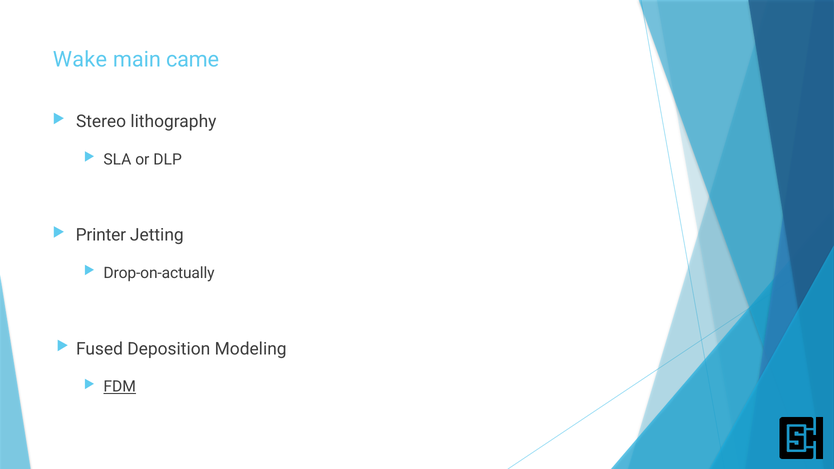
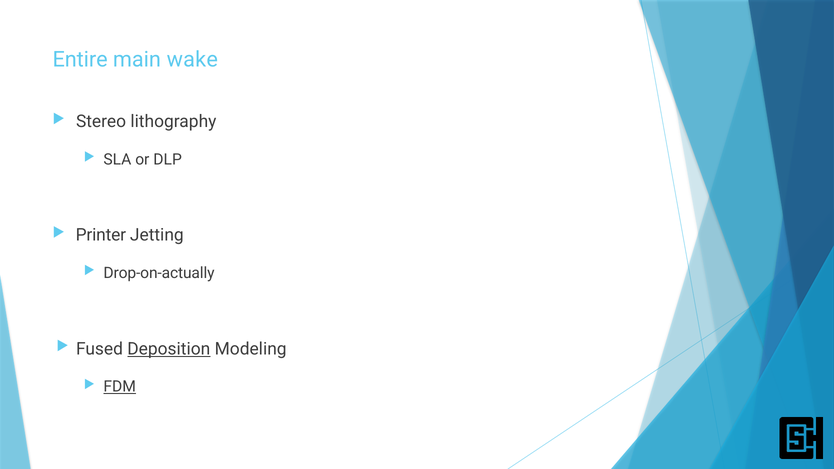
Wake: Wake -> Entire (80, 59)
came: came -> wake (192, 59)
Deposition underline: none -> present (169, 349)
